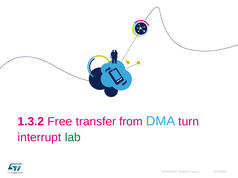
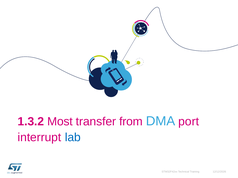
Free: Free -> Most (60, 122)
turn: turn -> port (189, 122)
lab colour: green -> blue (73, 138)
